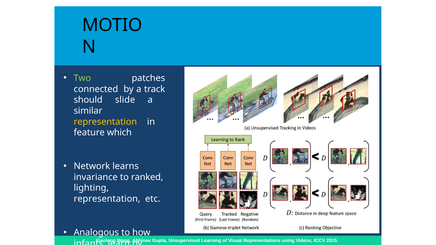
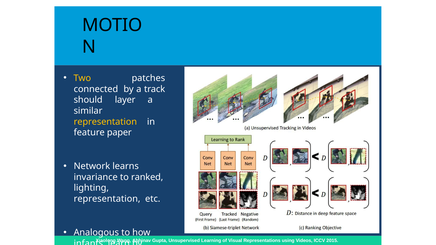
Two colour: light green -> yellow (82, 78)
slide: slide -> layer (125, 100)
which: which -> paper (119, 133)
